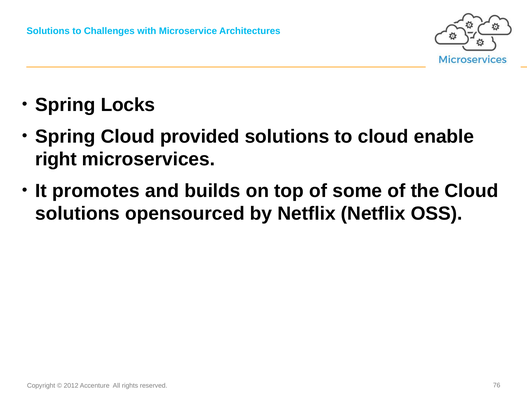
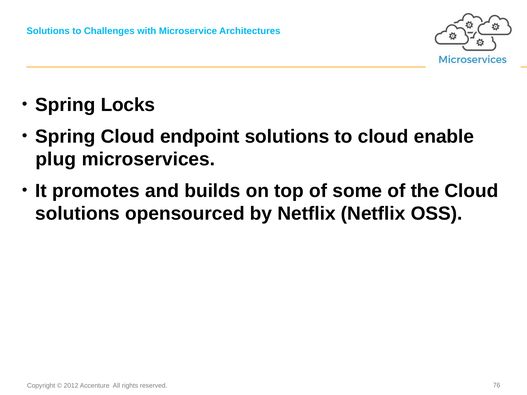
provided: provided -> endpoint (200, 137)
right: right -> plug (56, 159)
